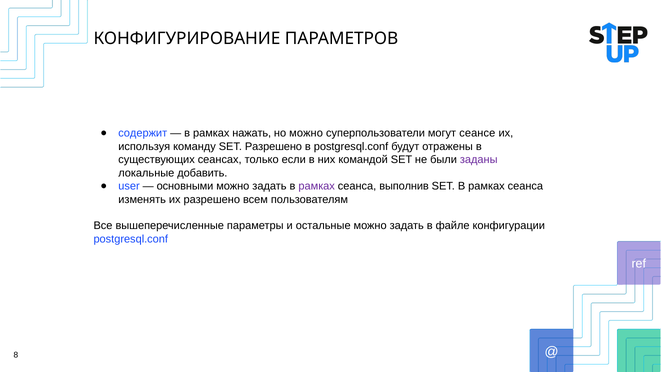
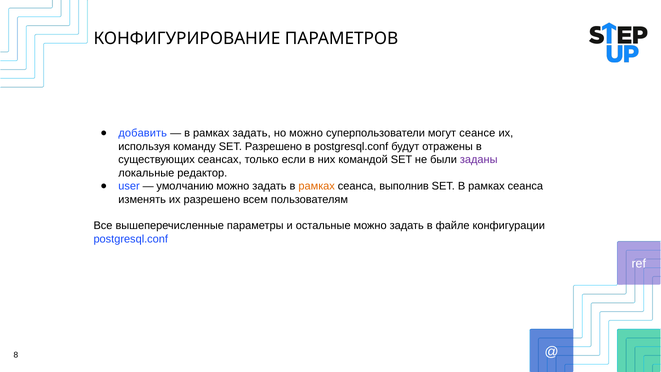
содержит: содержит -> добавить (143, 133)
рамках нажать: нажать -> задать (252, 133)
добавить: добавить -> редактор (202, 173)
основными: основными -> умолчанию (185, 186)
рамках colour: purple -> orange (317, 186)
